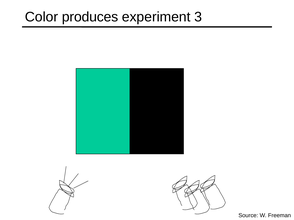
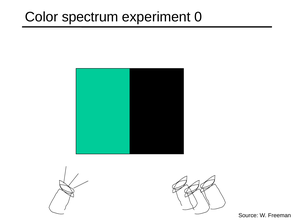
produces: produces -> spectrum (90, 17)
3: 3 -> 0 (198, 17)
